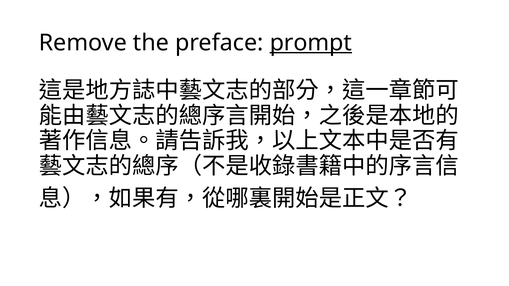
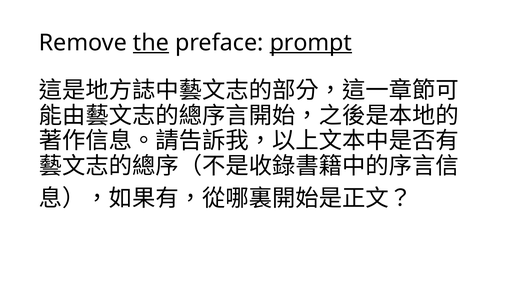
the underline: none -> present (151, 43)
